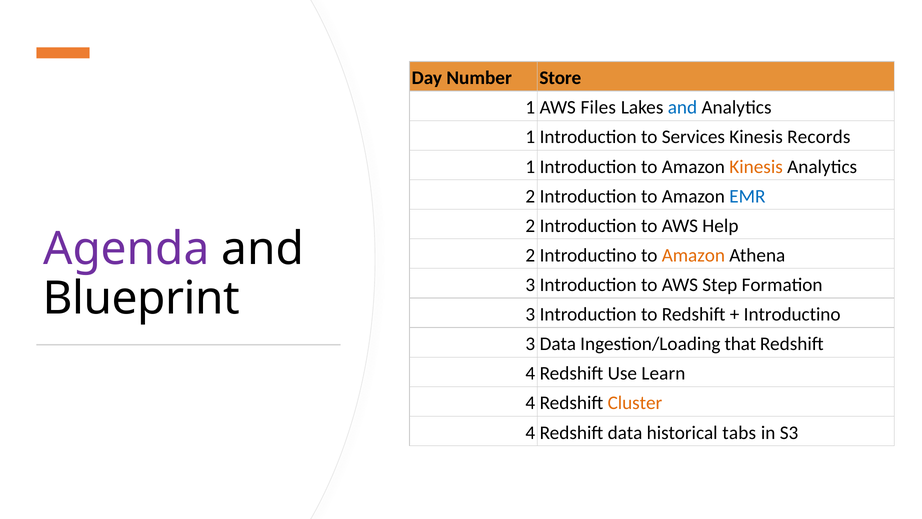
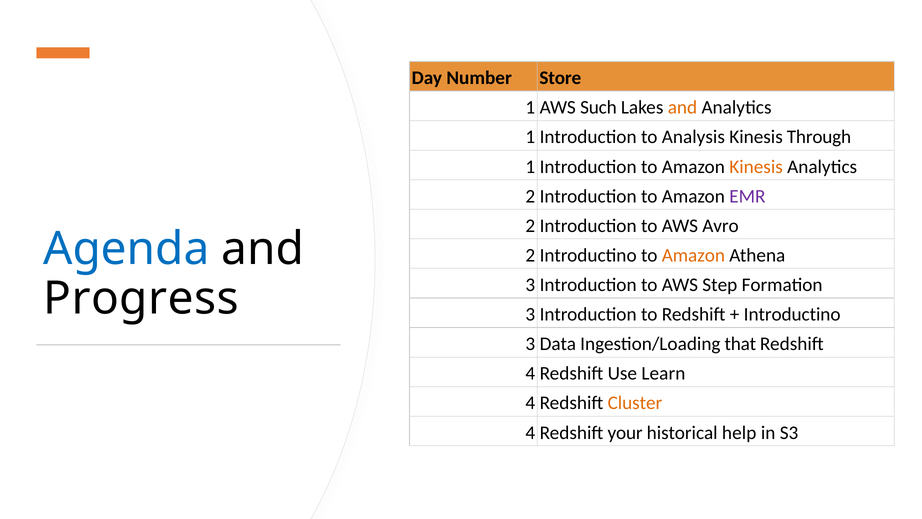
Files: Files -> Such (598, 107)
and colour: blue -> orange (682, 107)
Services: Services -> Analysis (693, 137)
Records: Records -> Through (819, 137)
EMR colour: blue -> purple (747, 196)
Help: Help -> Avro (721, 226)
Agenda colour: purple -> blue (126, 249)
Blueprint: Blueprint -> Progress (141, 299)
data: data -> your (625, 432)
tabs: tabs -> help (739, 432)
